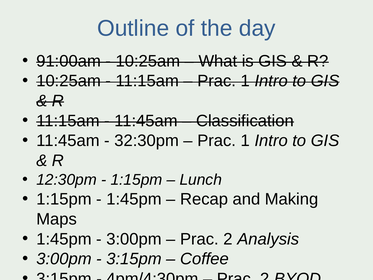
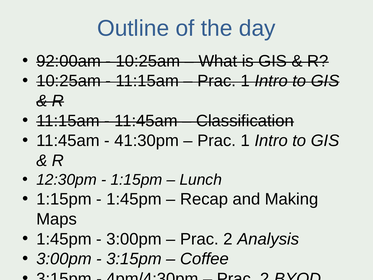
91:00am: 91:00am -> 92:00am (69, 61)
32:30pm: 32:30pm -> 41:30pm (147, 141)
